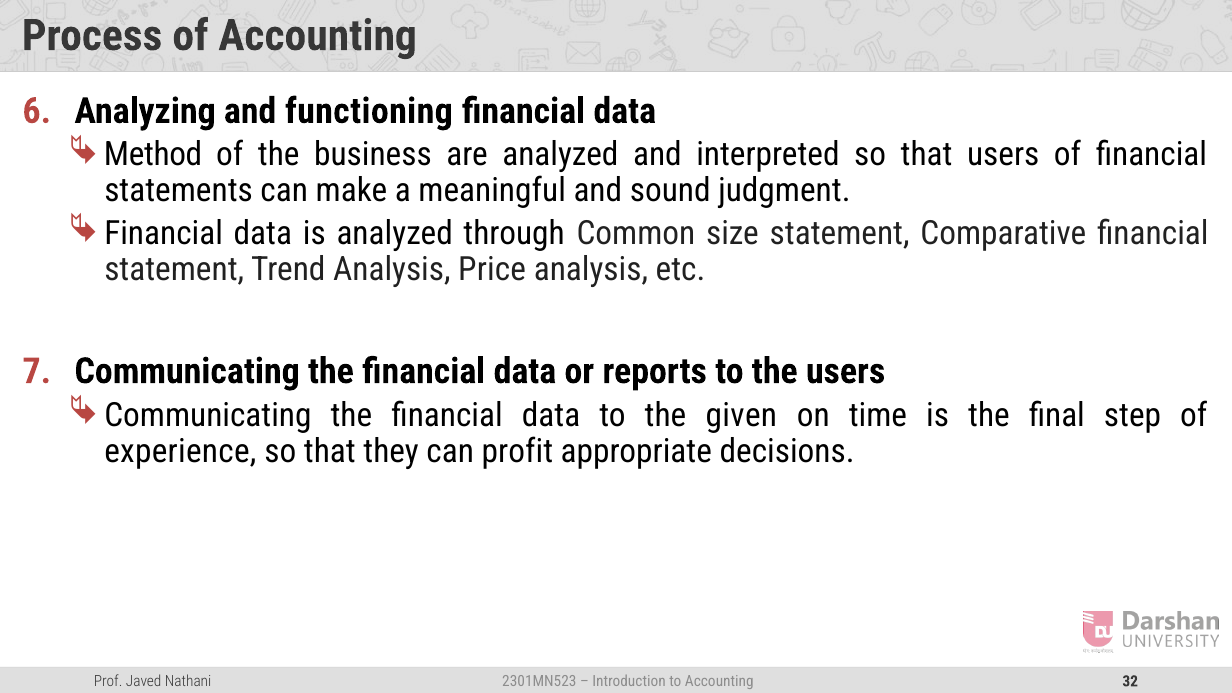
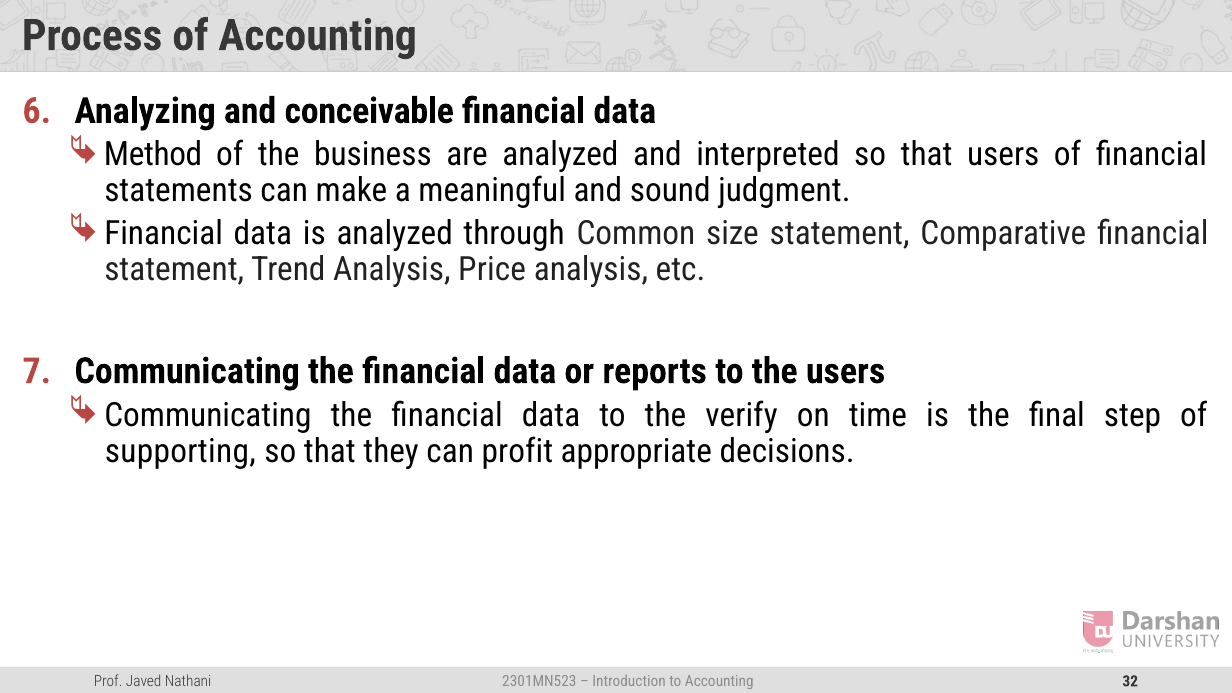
functioning: functioning -> conceivable (369, 111)
given: given -> verify (742, 415)
experience: experience -> supporting (180, 451)
